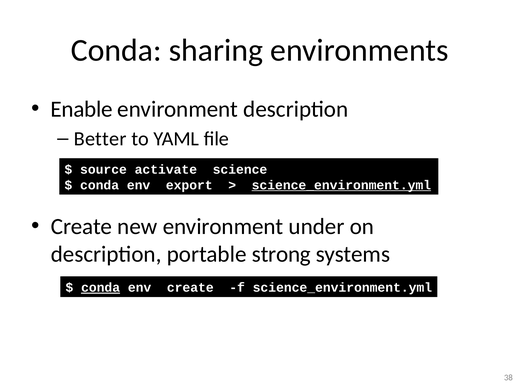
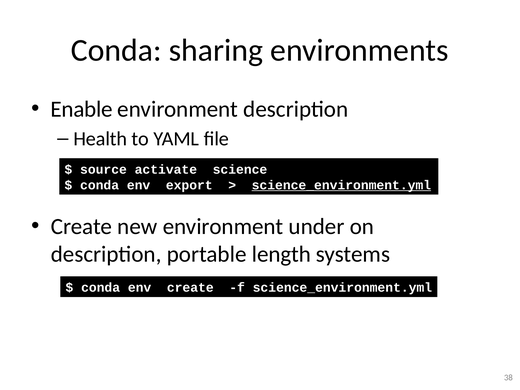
Better: Better -> Health (100, 139)
strong: strong -> length (281, 254)
conda underline: present -> none (101, 288)
